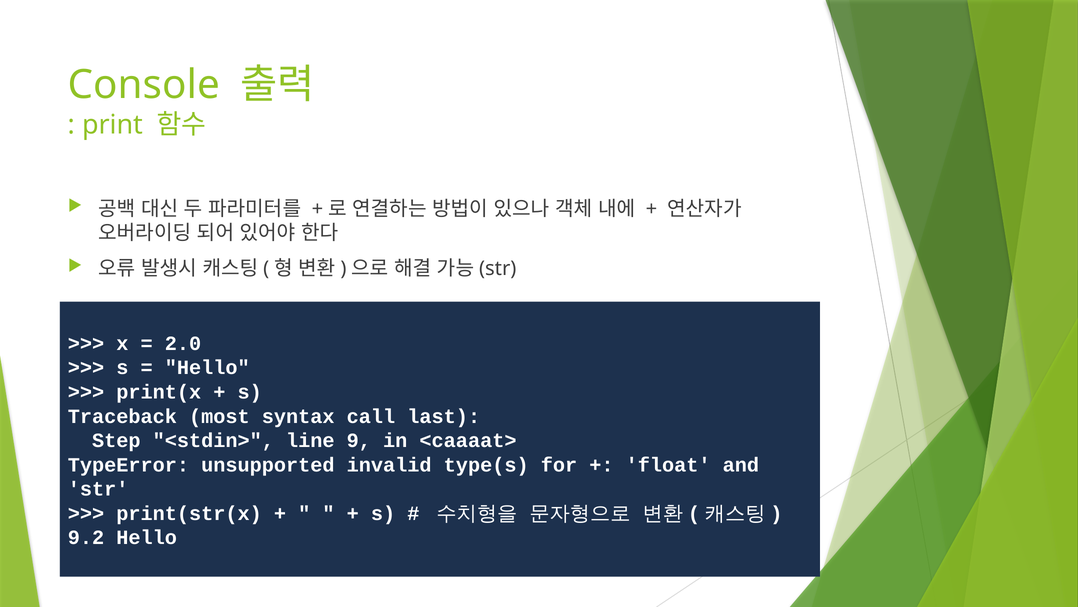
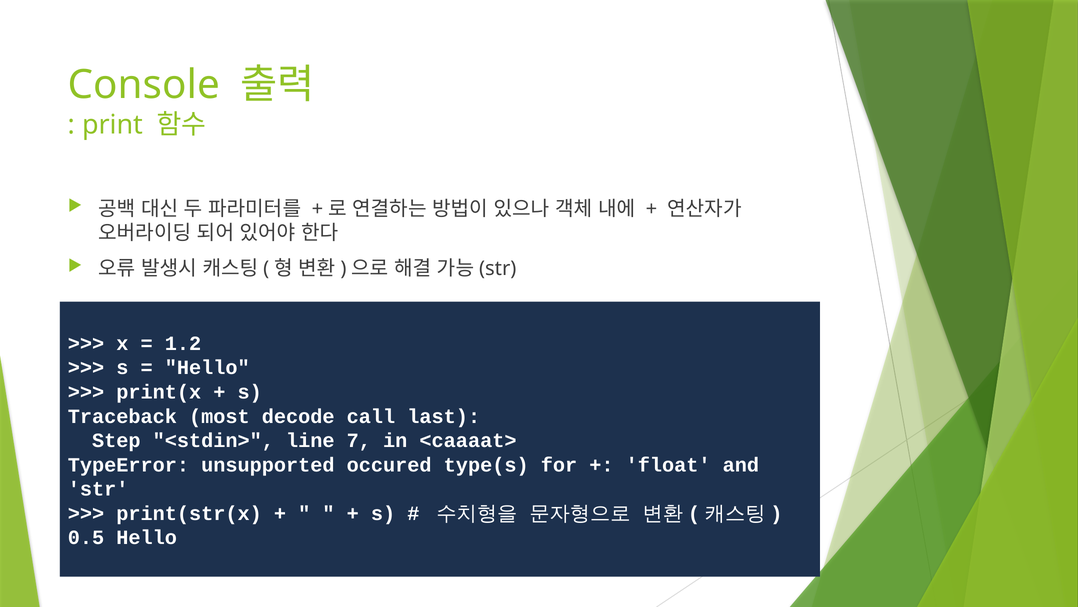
2.0: 2.0 -> 1.2 (183, 343)
syntax: syntax -> decode (298, 416)
9: 9 -> 7 (359, 440)
invalid: invalid -> occured (389, 464)
9.2: 9.2 -> 0.5 (86, 537)
